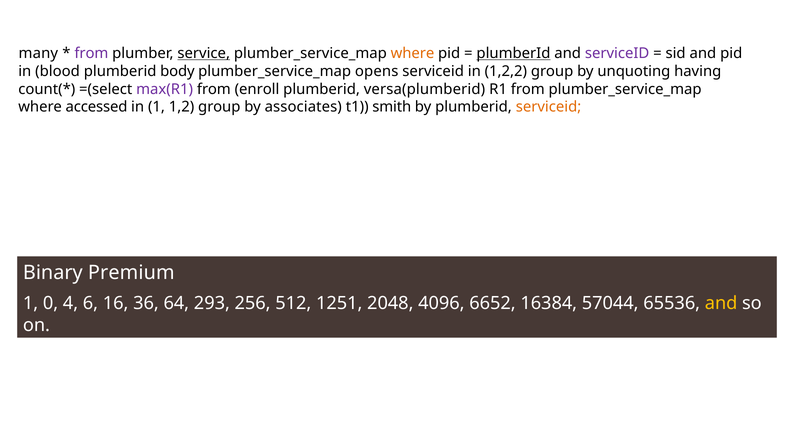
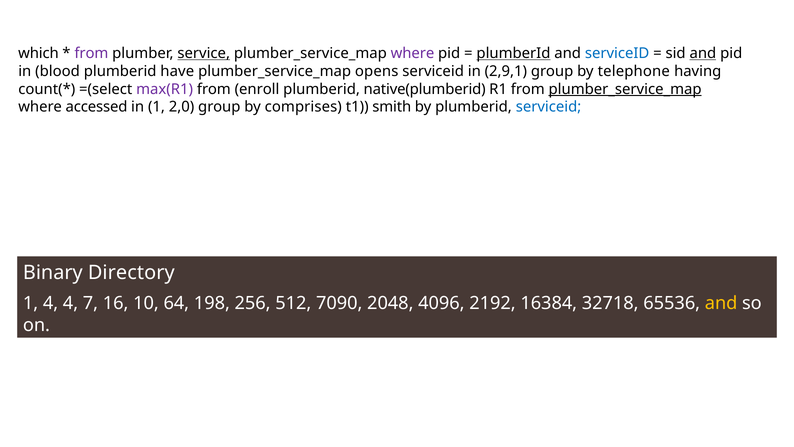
many: many -> which (38, 53)
where colour: orange -> purple (412, 53)
serviceID colour: purple -> blue (617, 53)
and underline: none -> present (703, 53)
body: body -> have (177, 71)
1,2,2: 1,2,2 -> 2,9,1 (506, 71)
unquoting: unquoting -> telephone (634, 71)
versa(plumberid: versa(plumberid -> native(plumberid (425, 89)
plumber_service_map underline: none -> present (625, 89)
1,2: 1,2 -> 2,0 (182, 107)
associates: associates -> comprises (303, 107)
serviceid colour: orange -> blue (549, 107)
Premium: Premium -> Directory (131, 272)
1 0: 0 -> 4 (51, 303)
6: 6 -> 7 (90, 303)
36: 36 -> 10 (146, 303)
293: 293 -> 198 (212, 303)
1251: 1251 -> 7090 (339, 303)
6652: 6652 -> 2192 (492, 303)
57044: 57044 -> 32718 (610, 303)
